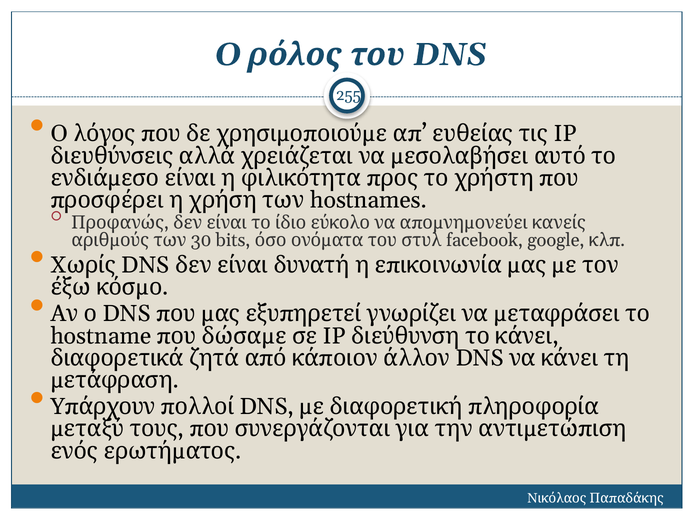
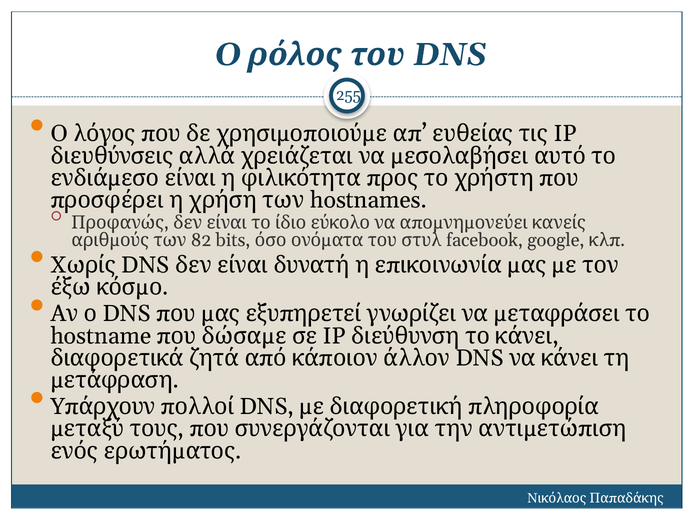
30: 30 -> 82 (201, 241)
